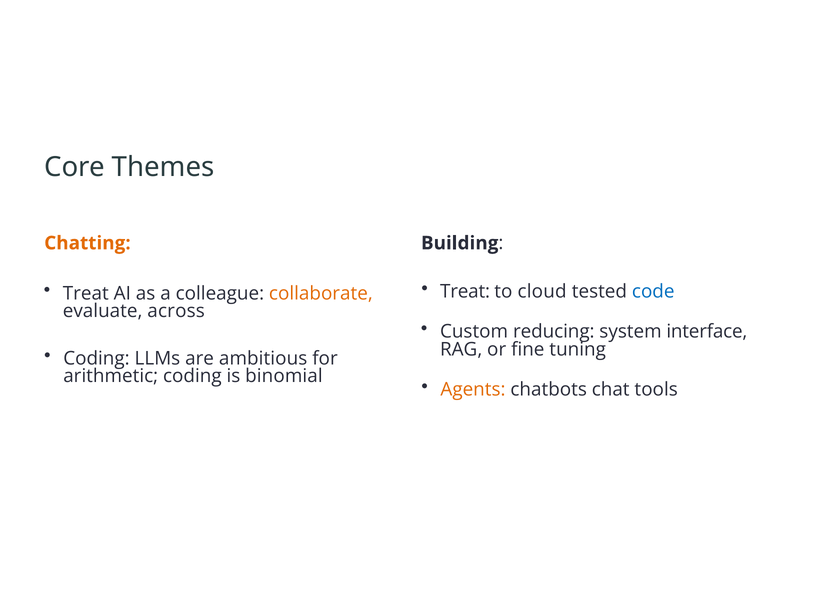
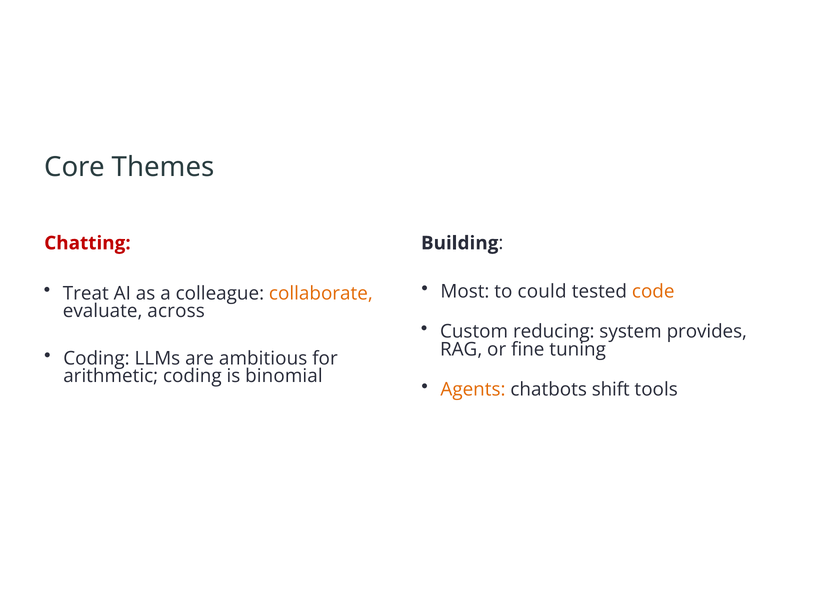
Chatting colour: orange -> red (87, 243)
Treat: Treat -> Most (465, 291)
cloud: cloud -> could (542, 291)
code colour: blue -> orange (653, 291)
interface: interface -> provides (707, 331)
chat: chat -> shift (611, 389)
